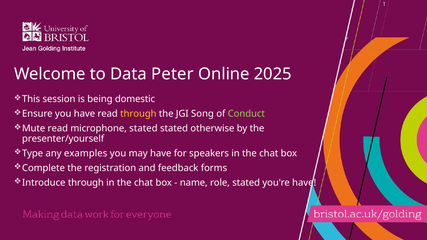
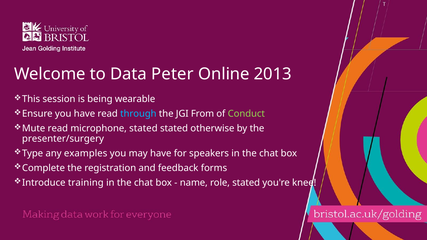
2025: 2025 -> 2013 (273, 74)
domestic: domestic -> wearable (135, 99)
through colour: yellow -> light blue (138, 114)
Song: Song -> From (203, 114)
presenter/yourself: presenter/yourself -> presenter/surgery (63, 139)
Introduce through: through -> training (86, 183)
you're have: have -> knee (304, 183)
